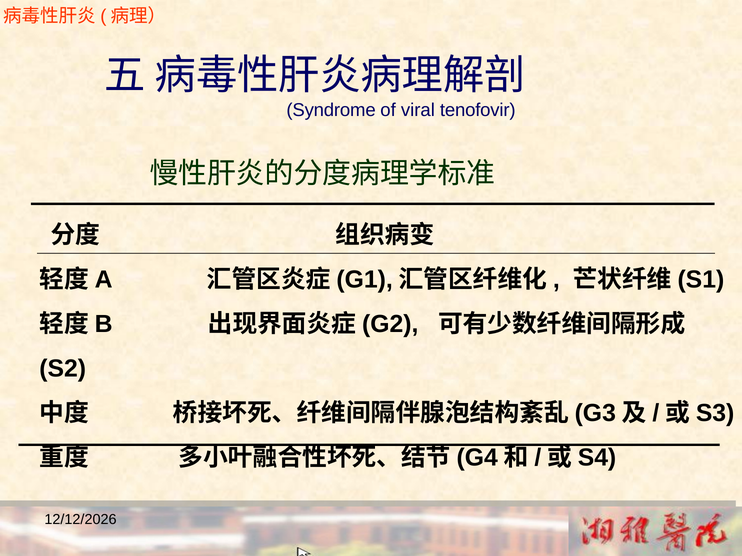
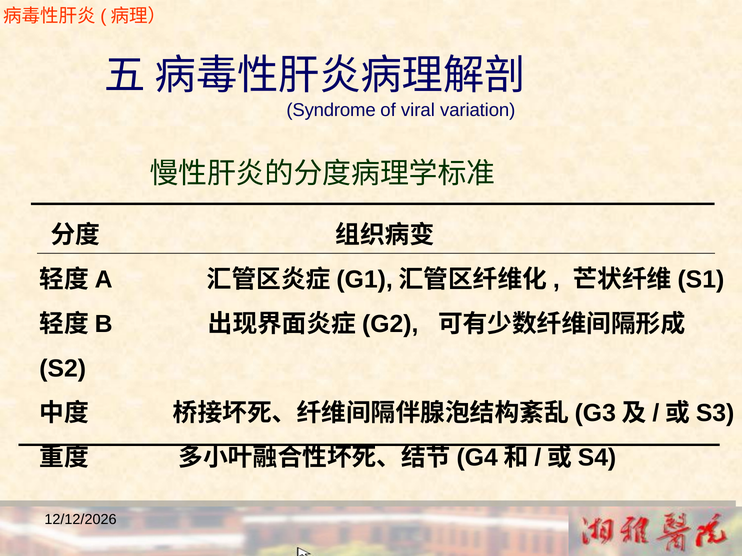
tenofovir: tenofovir -> variation (478, 110)
